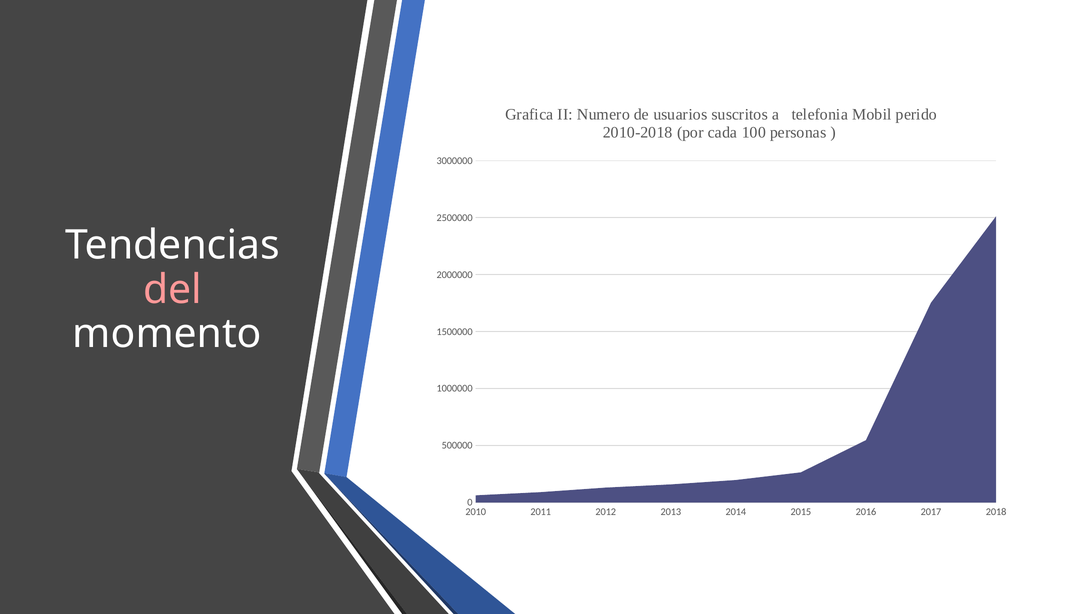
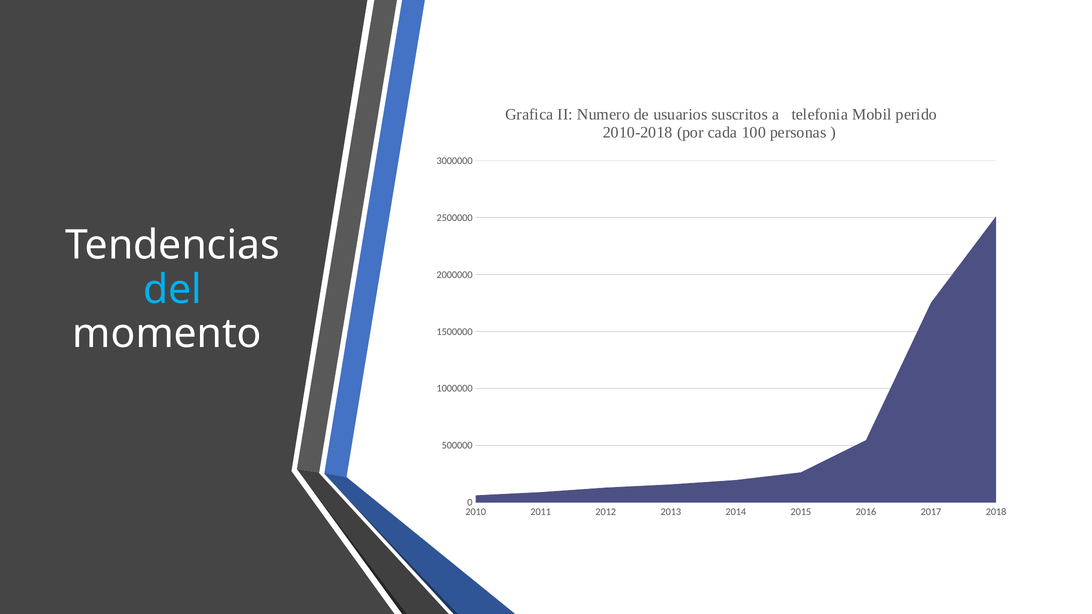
del colour: pink -> light blue (172, 290)
